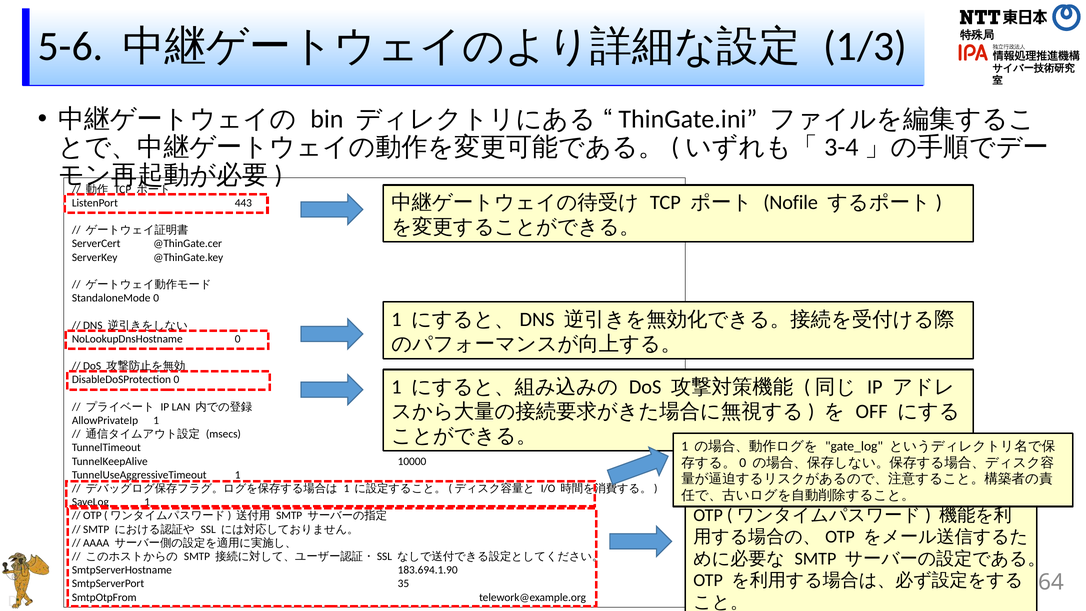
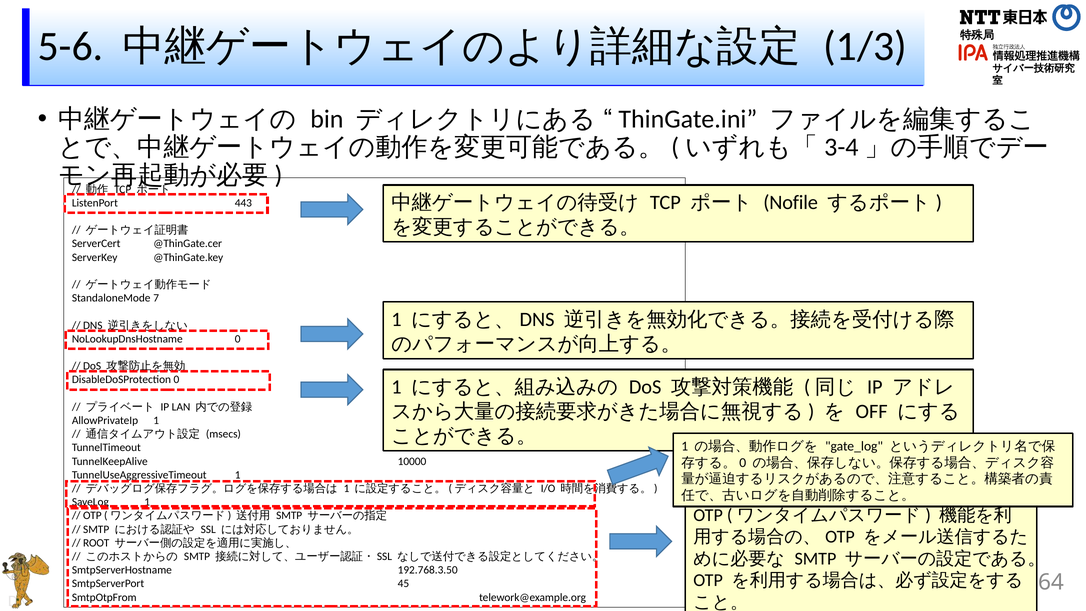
StandaloneMode 0: 0 -> 7 (156, 298)
AAAA: AAAA -> ROOT (96, 543)
183.694.1.90: 183.694.1.90 -> 192.768.3.50 (428, 570)
35: 35 -> 45 (403, 584)
